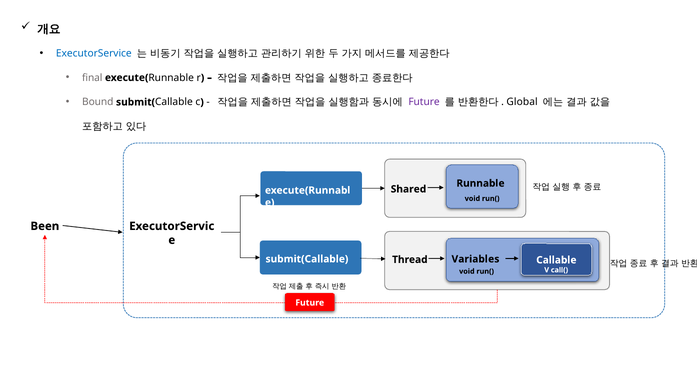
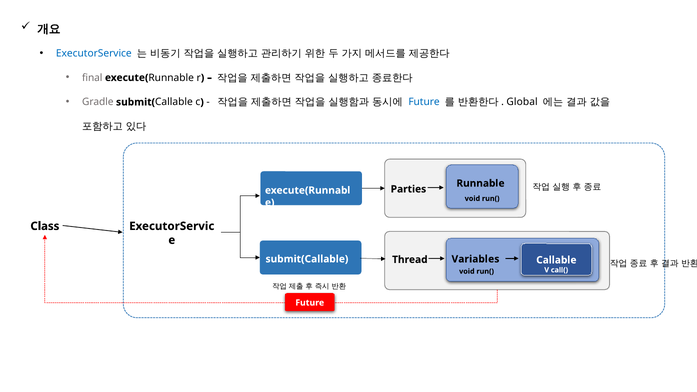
Bound: Bound -> Gradle (98, 102)
Future colour: purple -> blue (424, 102)
Shared: Shared -> Parties (408, 189)
Been: Been -> Class (45, 226)
